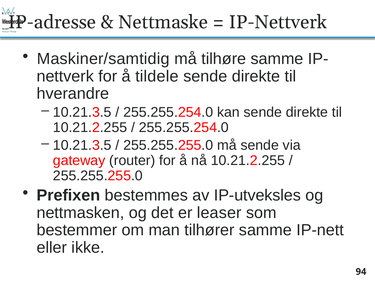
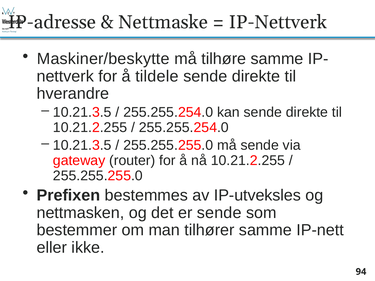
Maskiner/samtidig: Maskiner/samtidig -> Maskiner/beskytte (103, 59)
er leaser: leaser -> sende (219, 213)
